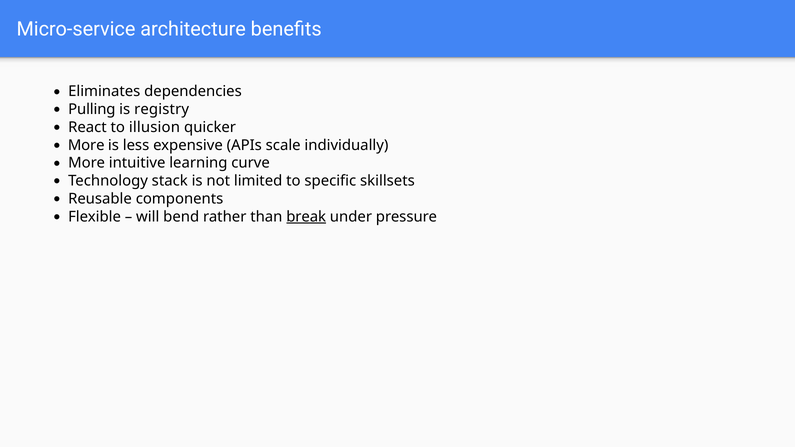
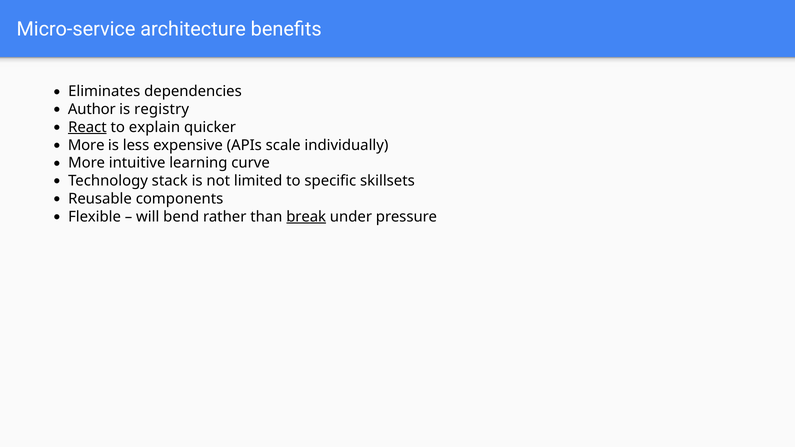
Pulling: Pulling -> Author (92, 109)
React underline: none -> present (87, 127)
illusion: illusion -> explain (154, 127)
